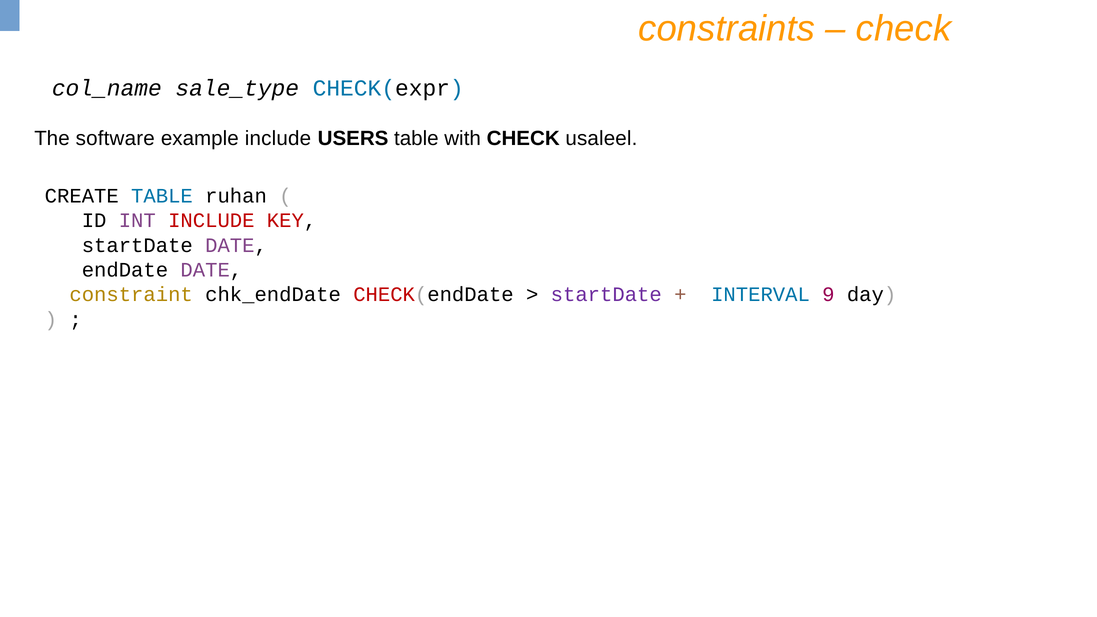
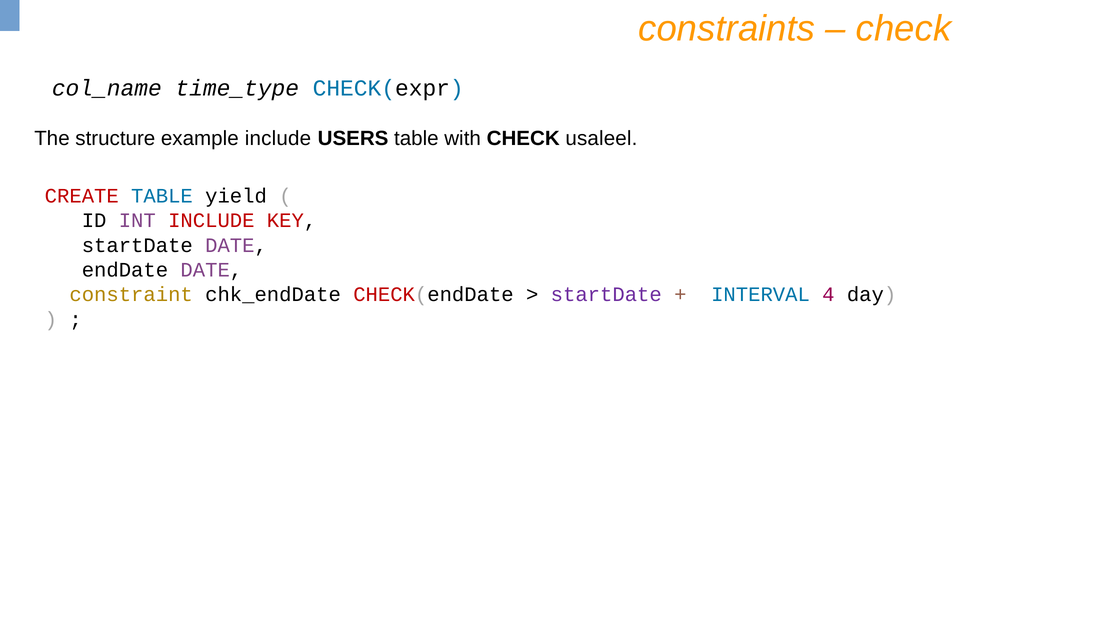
sale_type: sale_type -> time_type (237, 88)
software: software -> structure (115, 138)
CREATE colour: black -> red (82, 196)
ruhan: ruhan -> yield (236, 196)
9: 9 -> 4 (828, 295)
